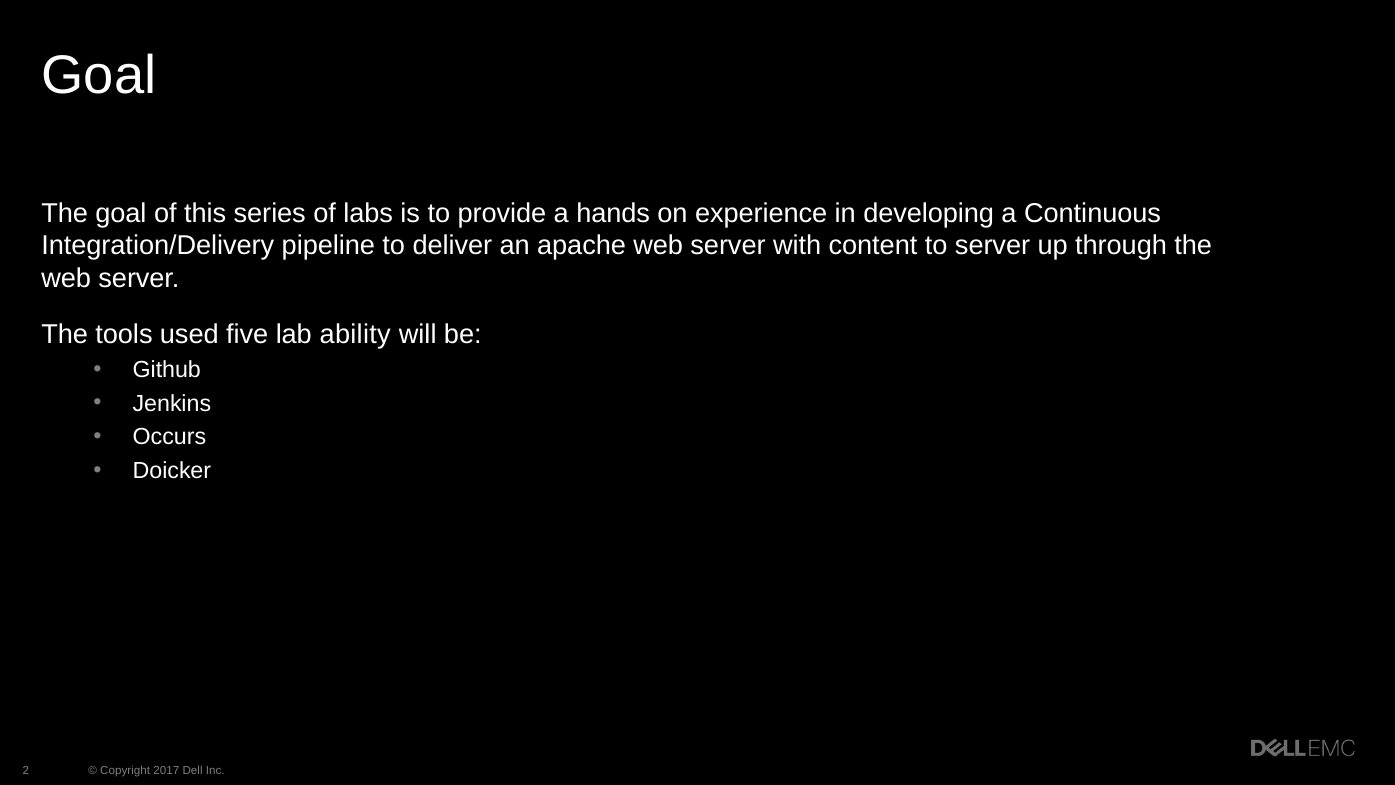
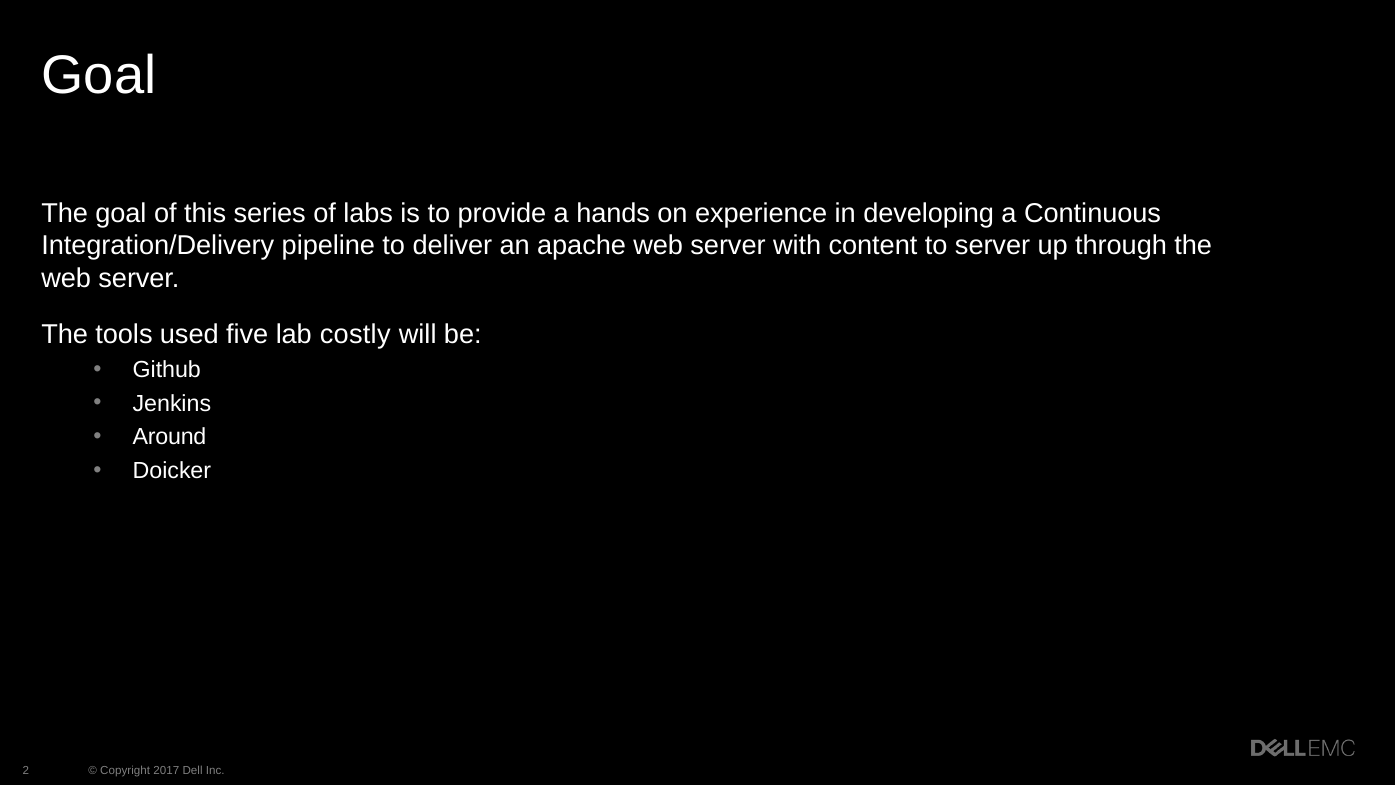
ability: ability -> costly (355, 334)
Occurs: Occurs -> Around (170, 437)
